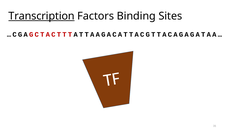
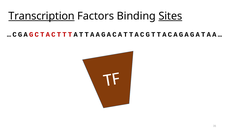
Sites underline: none -> present (170, 16)
